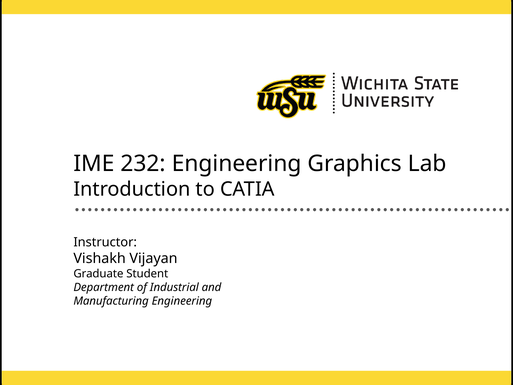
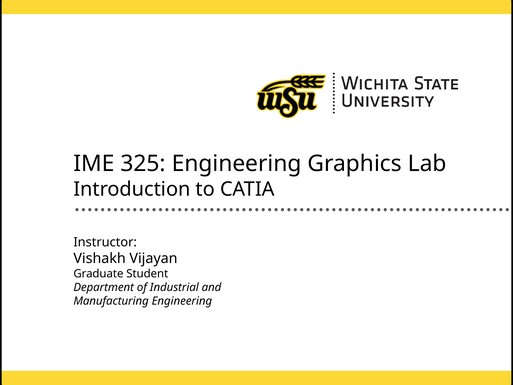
232: 232 -> 325 (143, 164)
